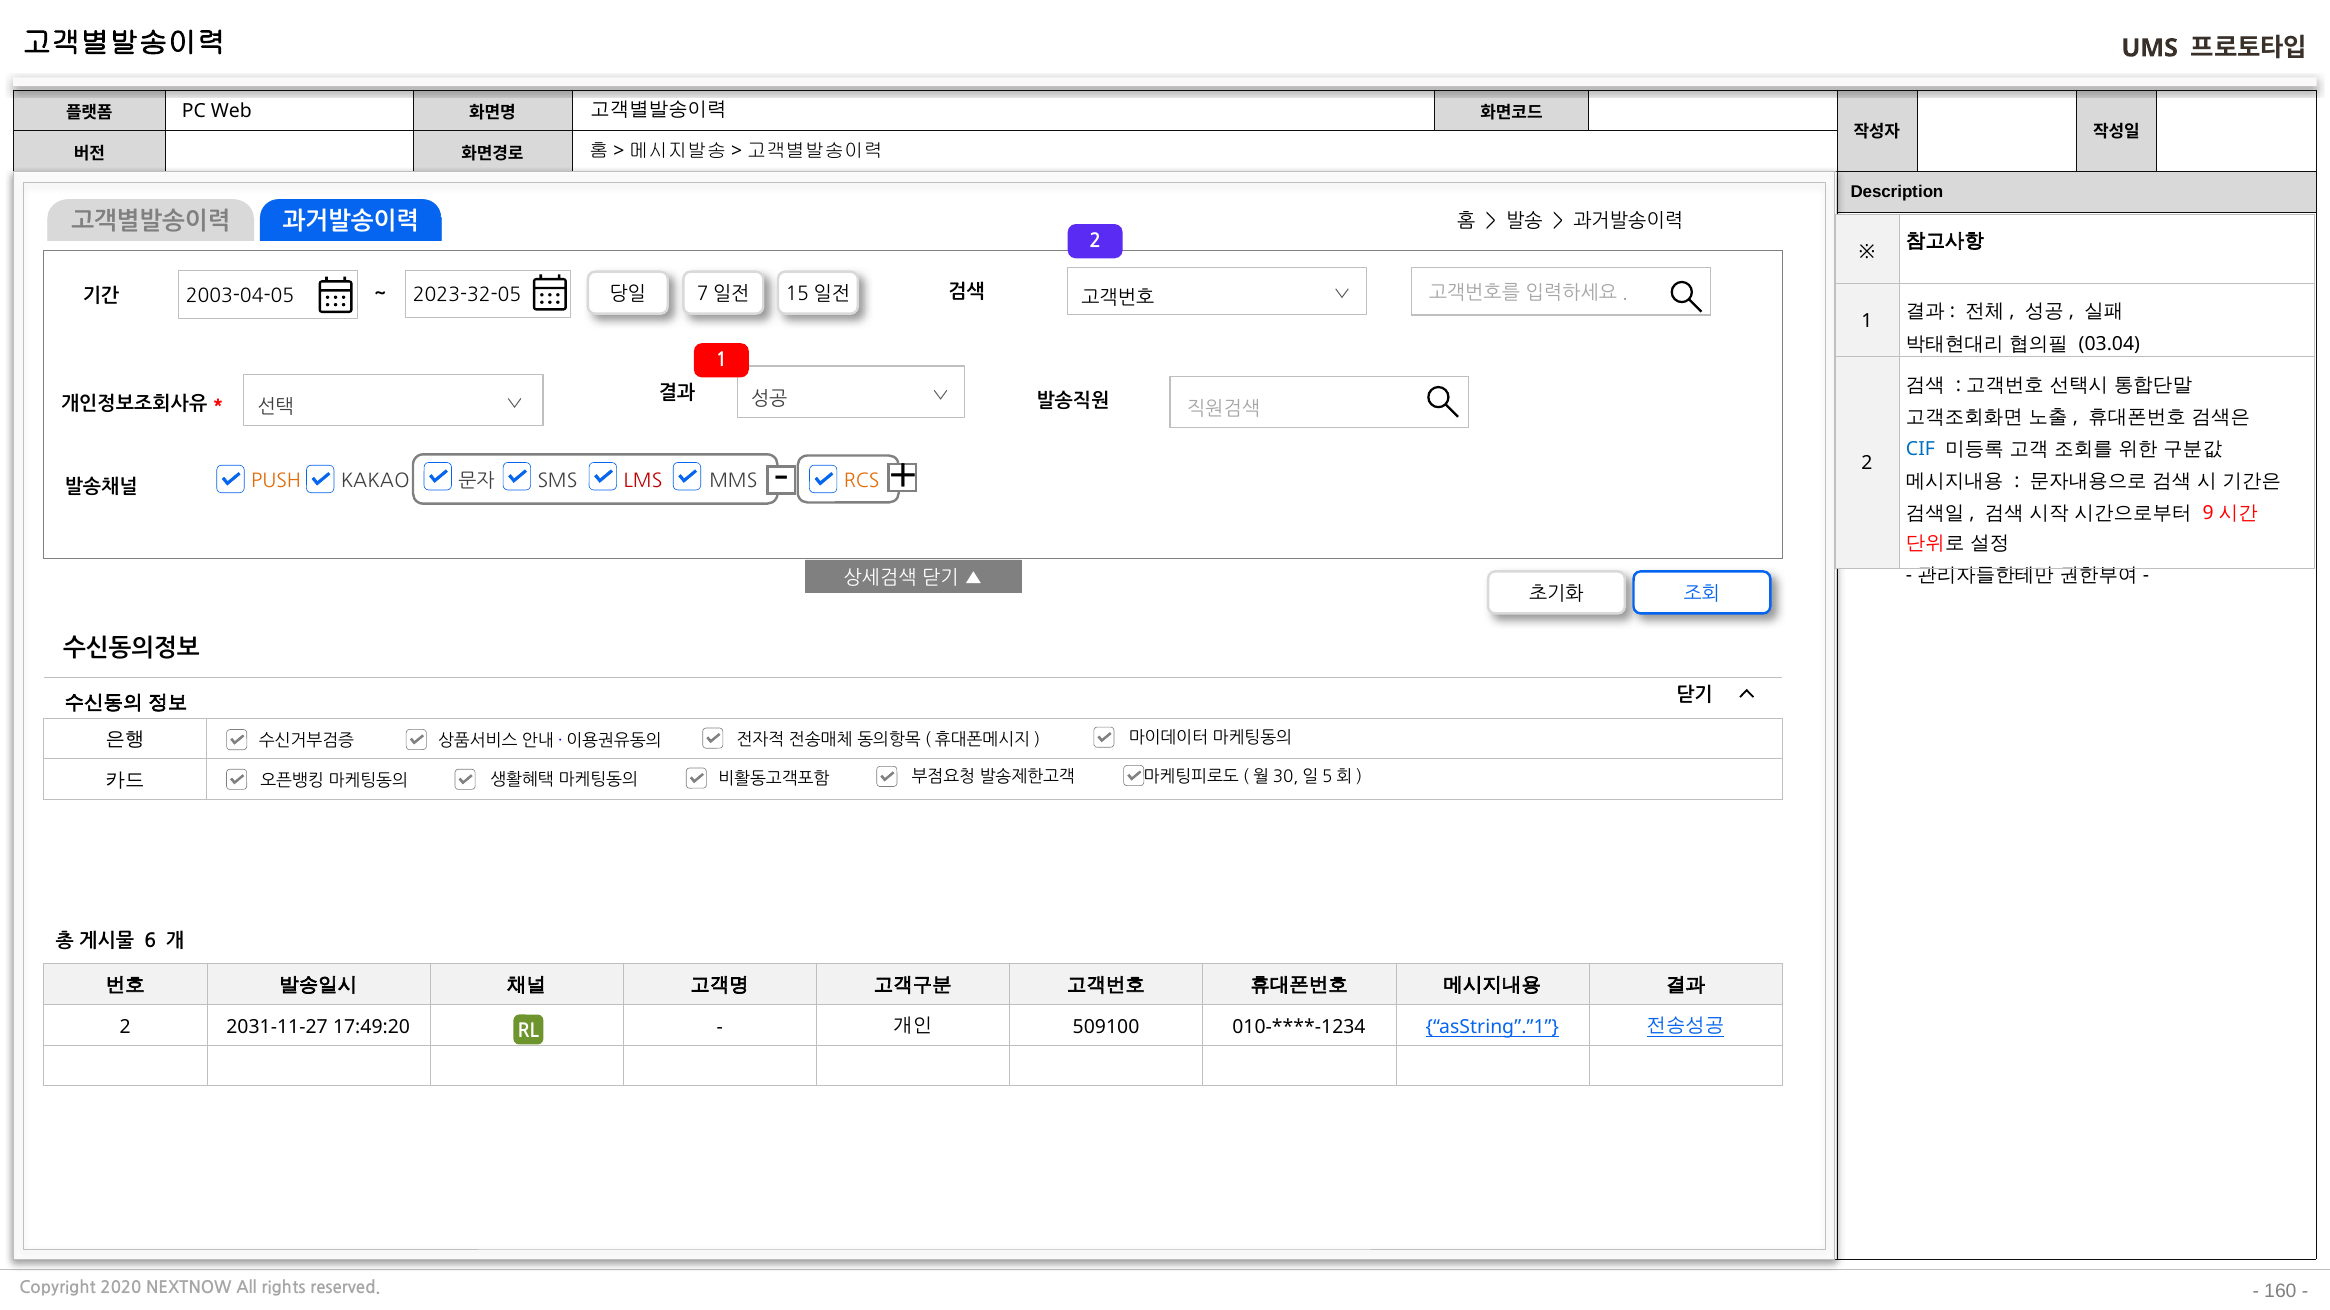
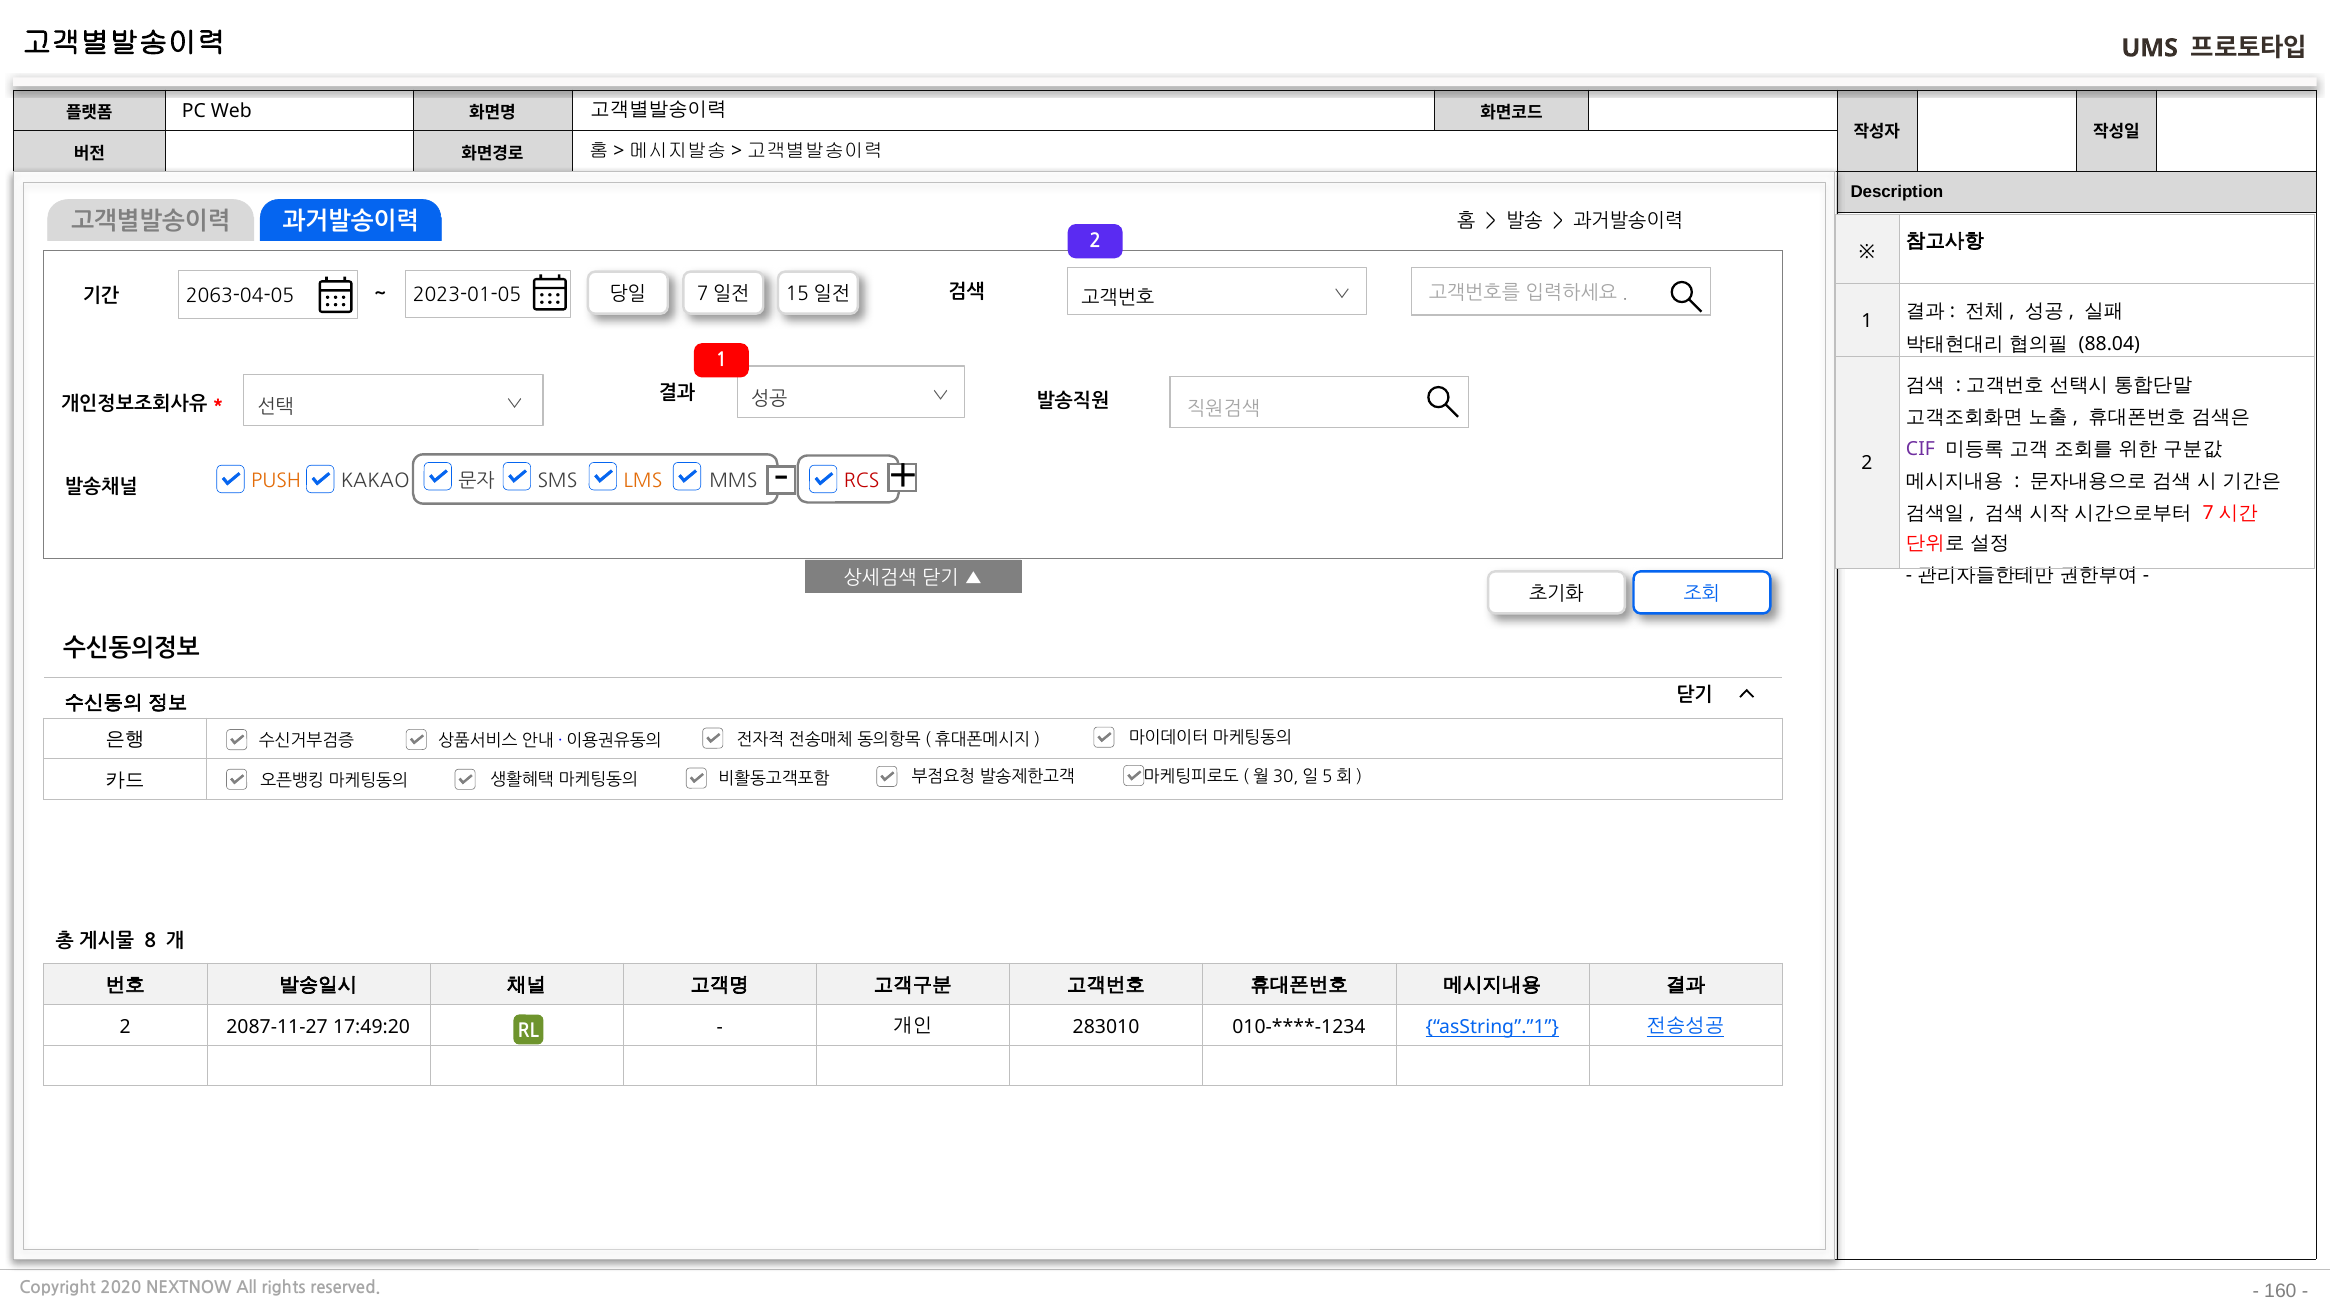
2023-32-05: 2023-32-05 -> 2023-01-05 (467, 295)
2003-04-05: 2003-04-05 -> 2063-04-05 (240, 296)
03.04: 03.04 -> 88.04 (2109, 344)
CIF colour: blue -> purple (1920, 449)
RCS colour: orange -> red (862, 481)
LMS colour: red -> orange (643, 482)
9: 9 -> 7 (2208, 514)
6: 6 -> 8 (150, 942)
2031-11-27: 2031-11-27 -> 2087-11-27 (277, 1028)
509100: 509100 -> 283010 (1106, 1028)
